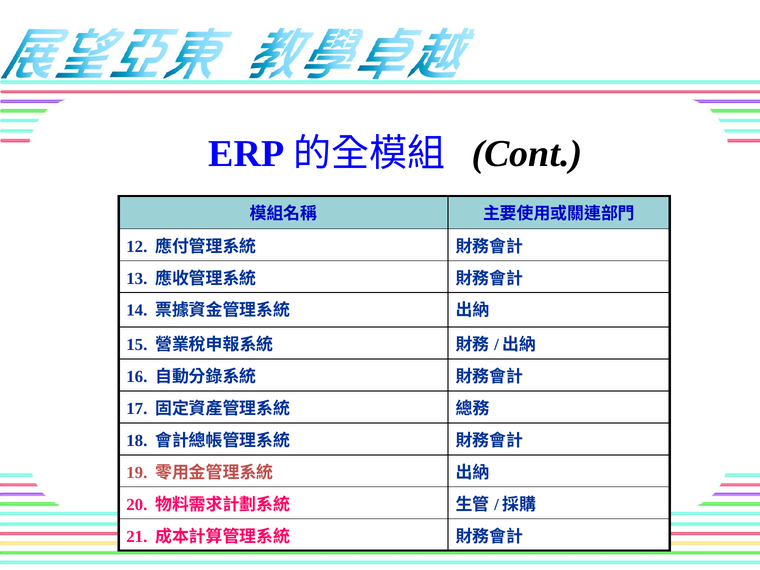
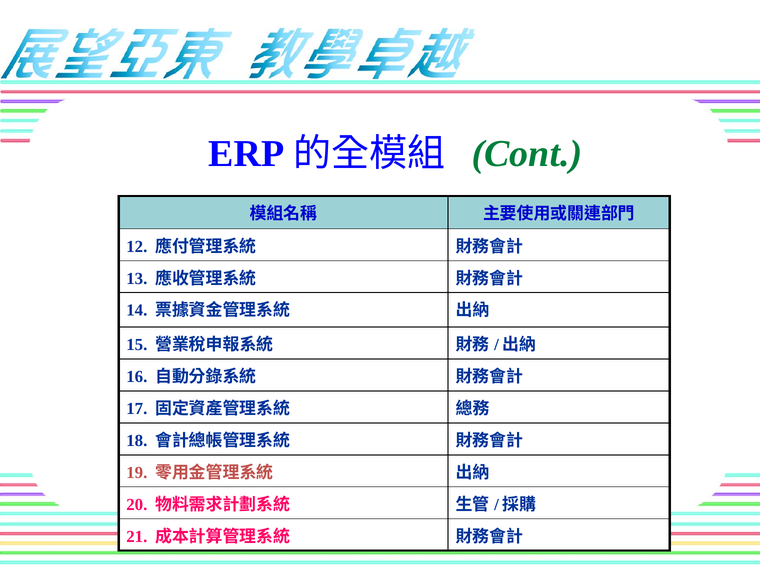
Cont colour: black -> green (527, 154)
